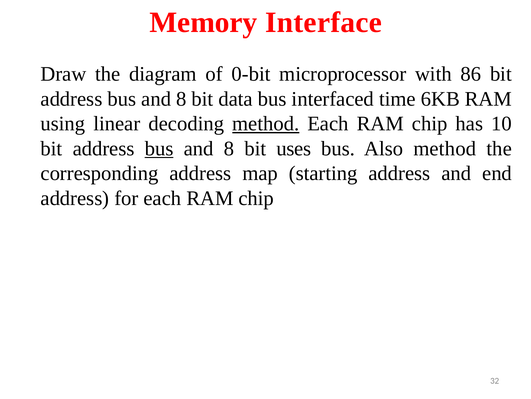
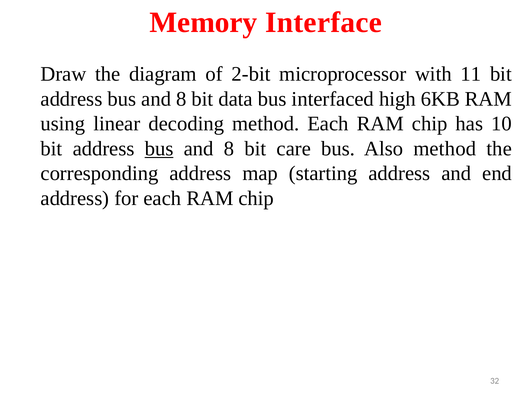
0-bit: 0-bit -> 2-bit (251, 74)
86: 86 -> 11 (471, 74)
time: time -> high (397, 99)
method underline: present -> none (266, 124)
uses: uses -> care (294, 148)
